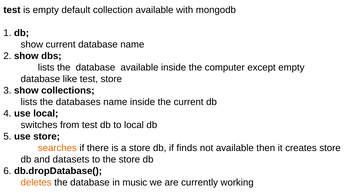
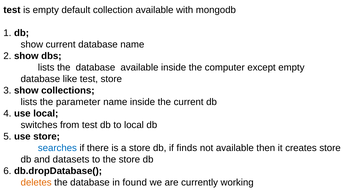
databases: databases -> parameter (78, 102)
searches colour: orange -> blue (57, 148)
music: music -> found (135, 182)
